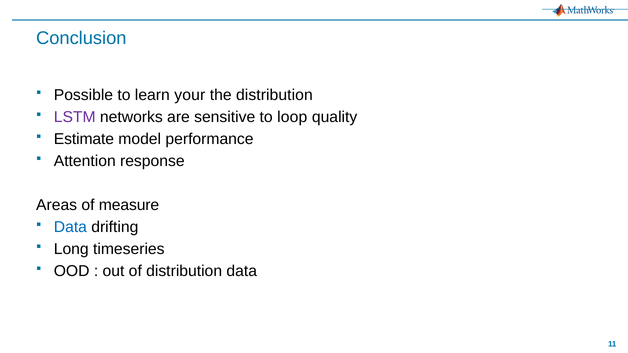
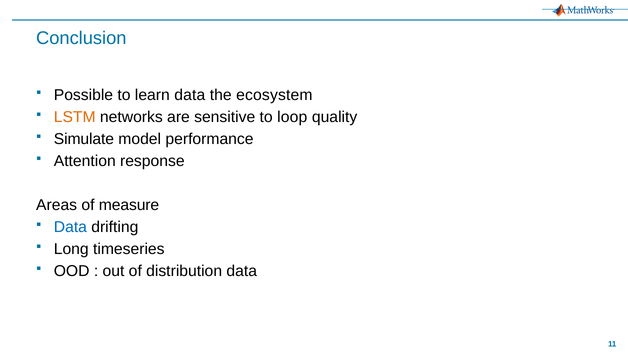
learn your: your -> data (190, 95)
the distribution: distribution -> ecosystem (274, 95)
LSTM colour: purple -> orange (75, 117)
Estimate: Estimate -> Simulate (84, 139)
